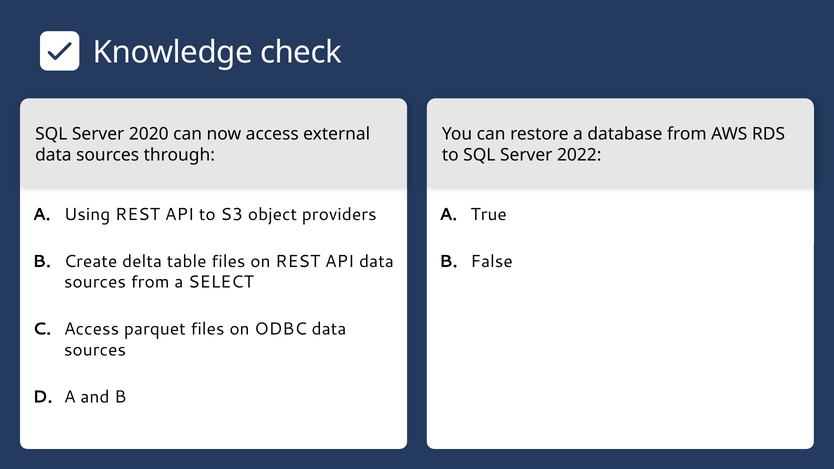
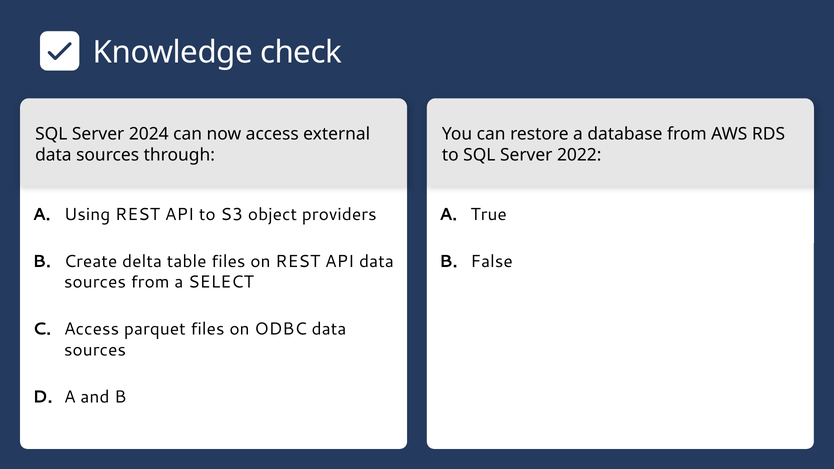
2020: 2020 -> 2024 (149, 134)
